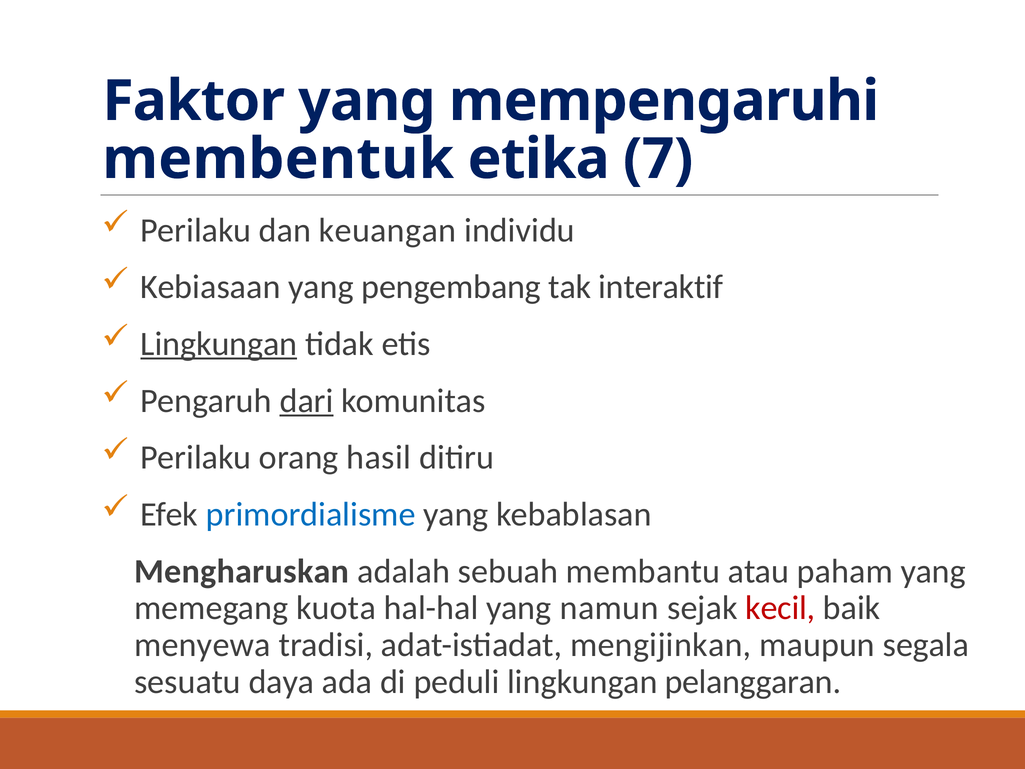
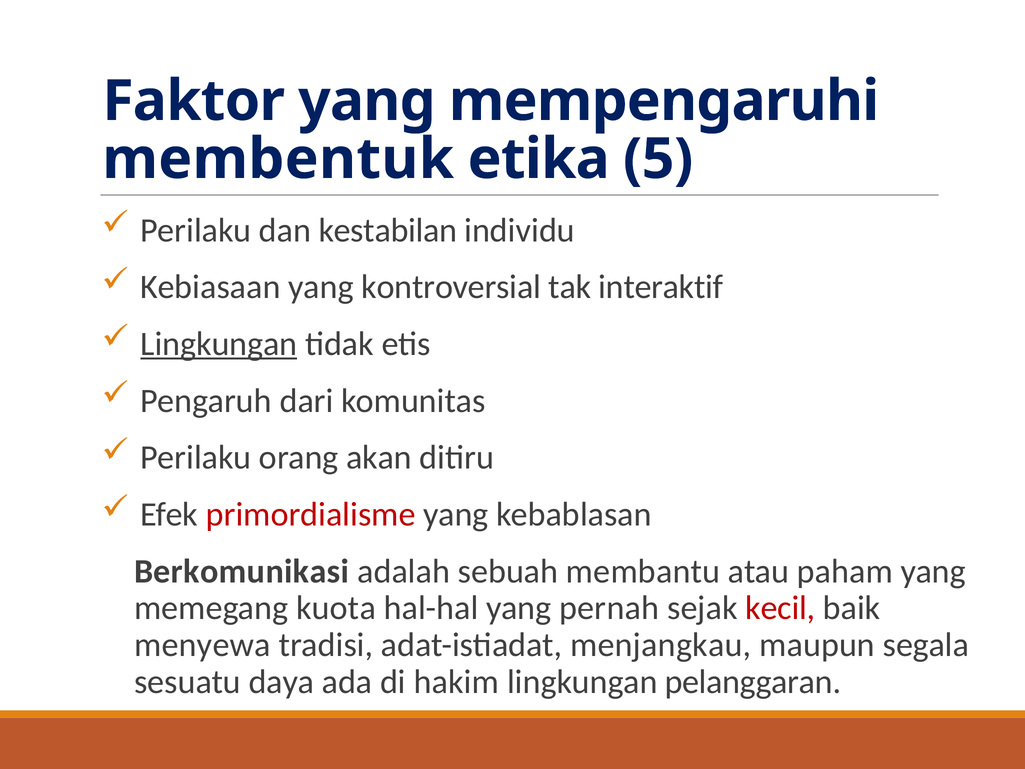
7: 7 -> 5 (658, 159)
keuangan: keuangan -> kestabilan (388, 230)
pengembang: pengembang -> kontroversial (451, 287)
dari underline: present -> none (307, 401)
hasil: hasil -> akan (379, 457)
primordialisme colour: blue -> red (311, 514)
Mengharuskan: Mengharuskan -> Berkomunikasi (242, 571)
namun: namun -> pernah (609, 608)
mengijinkan: mengijinkan -> menjangkau (661, 645)
peduli: peduli -> hakim (456, 682)
